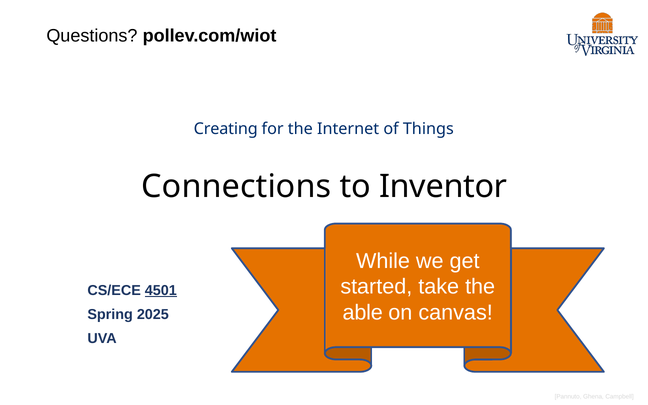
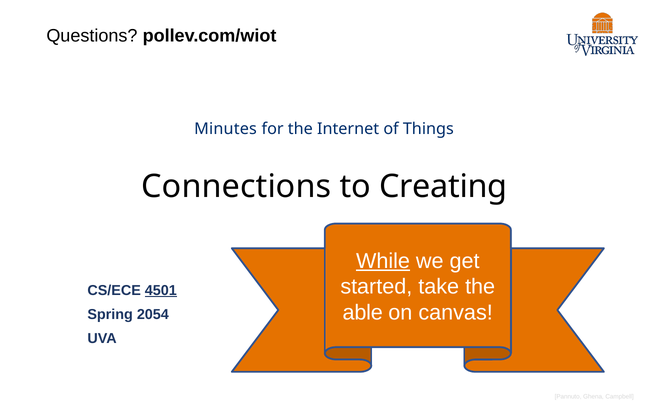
Creating: Creating -> Minutes (226, 129)
Inventor: Inventor -> Creating (443, 186)
While underline: none -> present (383, 261)
2025: 2025 -> 2054 (153, 314)
